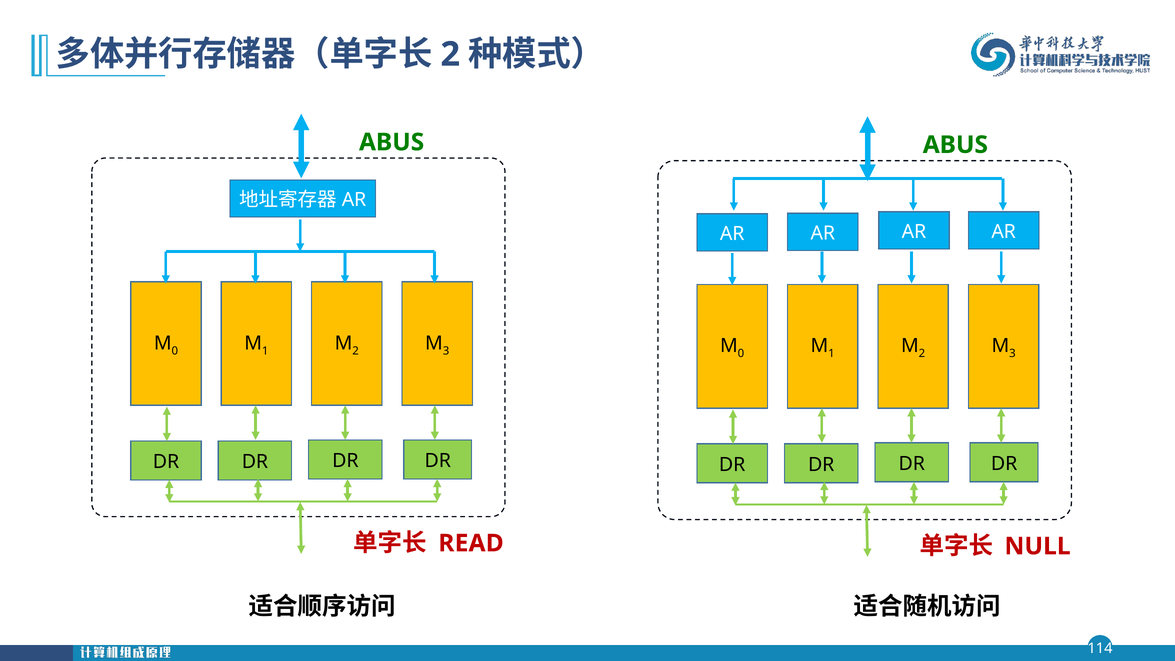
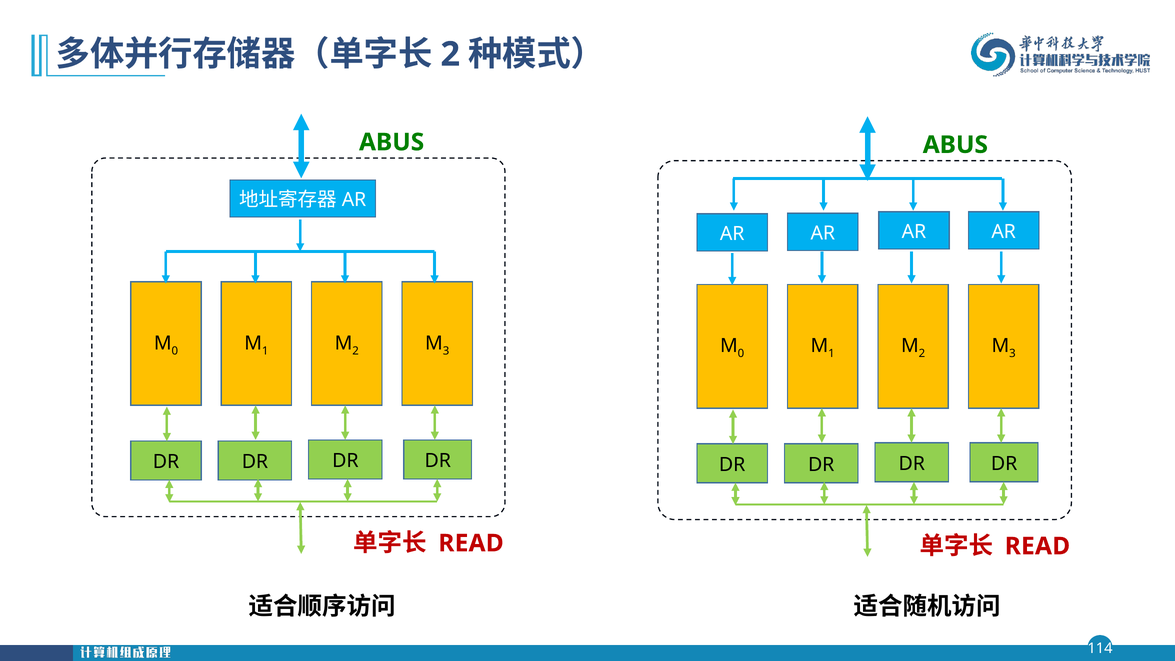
NULL: NULL -> READ (1037, 546)
